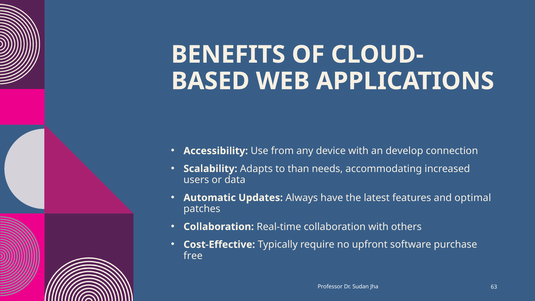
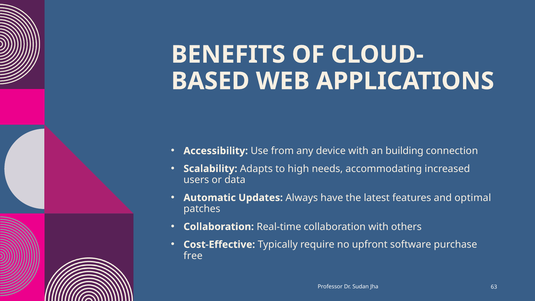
develop: develop -> building (404, 151)
than: than -> high (298, 169)
